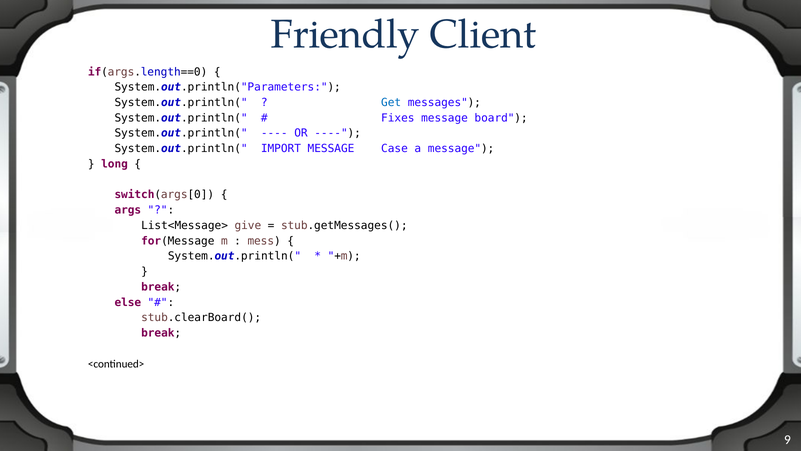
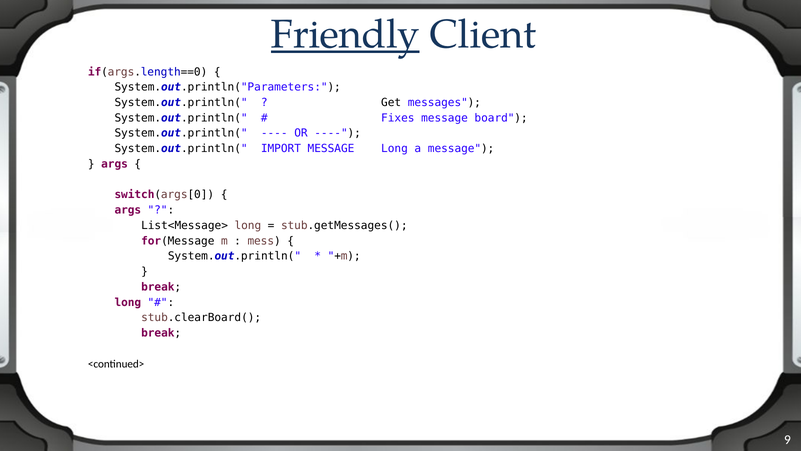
Friendly underline: none -> present (345, 34)
Get colour: blue -> black (391, 102)
MESSAGE Case: Case -> Long (394, 149)
long: long -> args (115, 164)
List<Message> give: give -> long (248, 225)
else: else -> long (128, 302)
